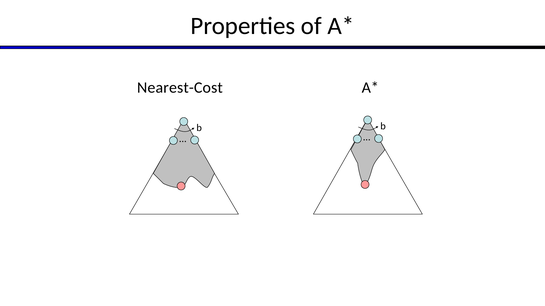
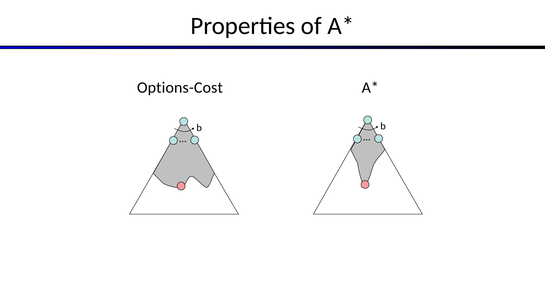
Nearest-Cost: Nearest-Cost -> Options-Cost (180, 88)
